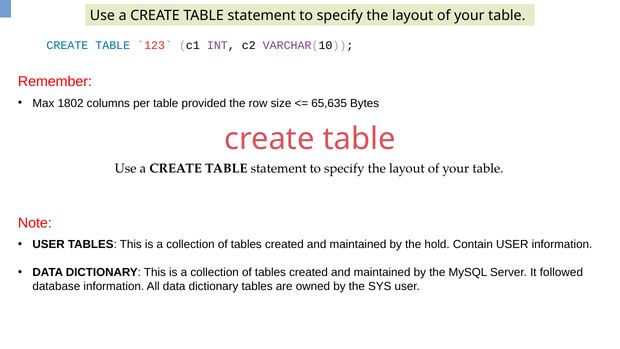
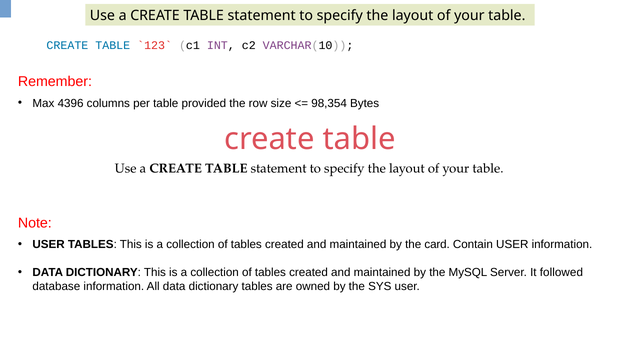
1802: 1802 -> 4396 (71, 103)
65,635: 65,635 -> 98,354 (329, 103)
hold: hold -> card (437, 244)
